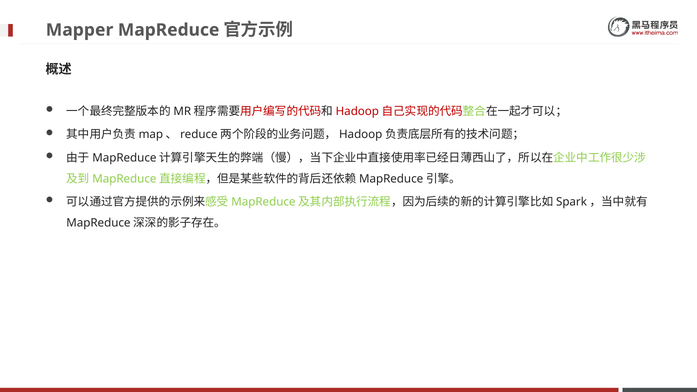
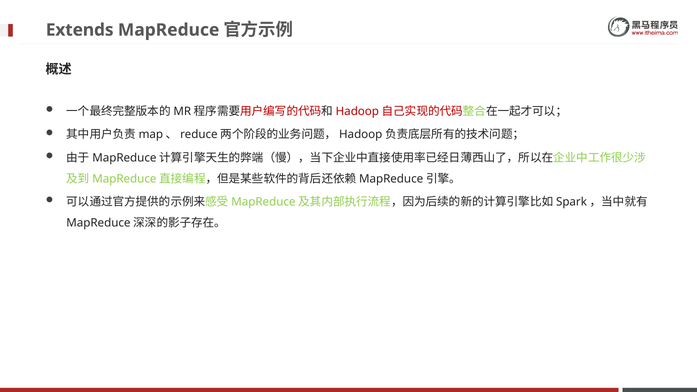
Mapper: Mapper -> Extends (80, 30)
